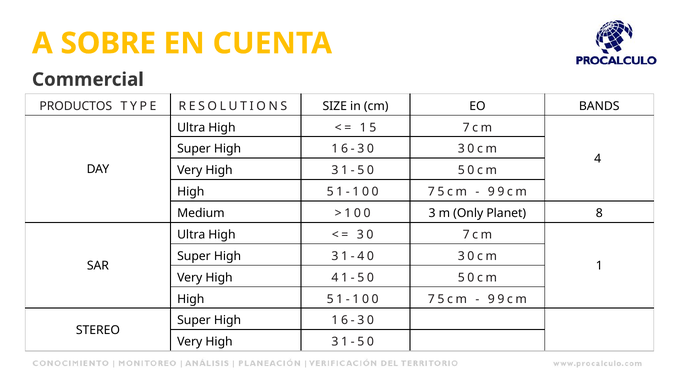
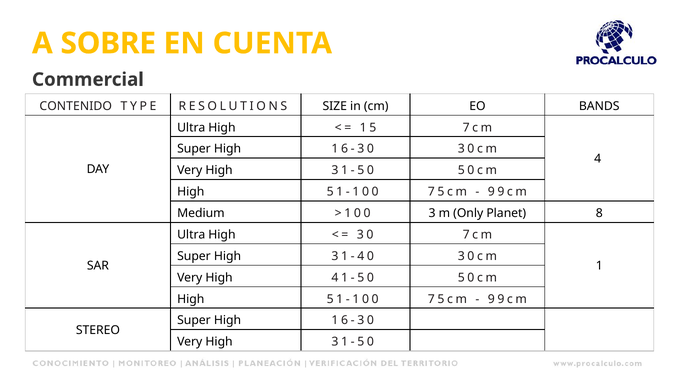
PRODUCTOS: PRODUCTOS -> CONTENIDO (76, 106)
